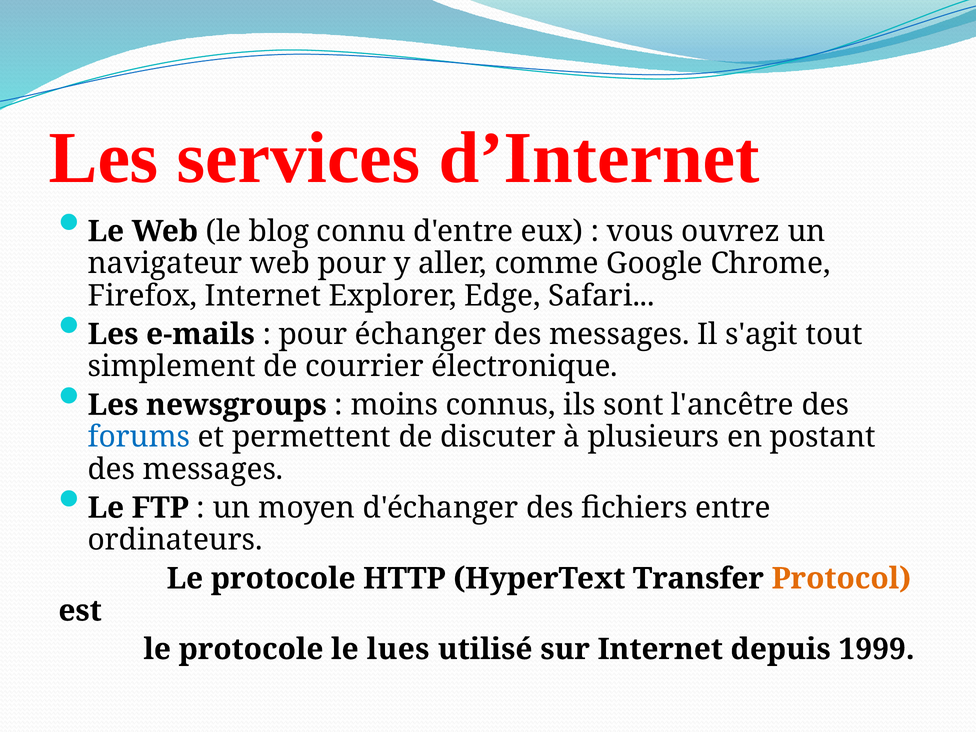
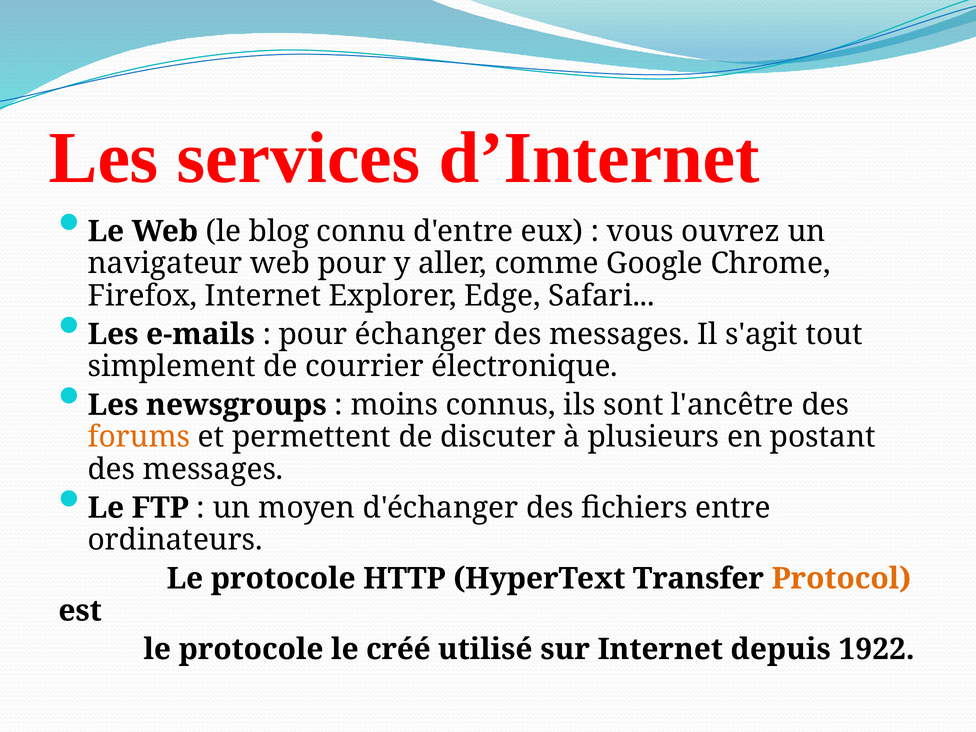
forums colour: blue -> orange (139, 437)
lues: lues -> créé (398, 649)
1999: 1999 -> 1922 (877, 649)
